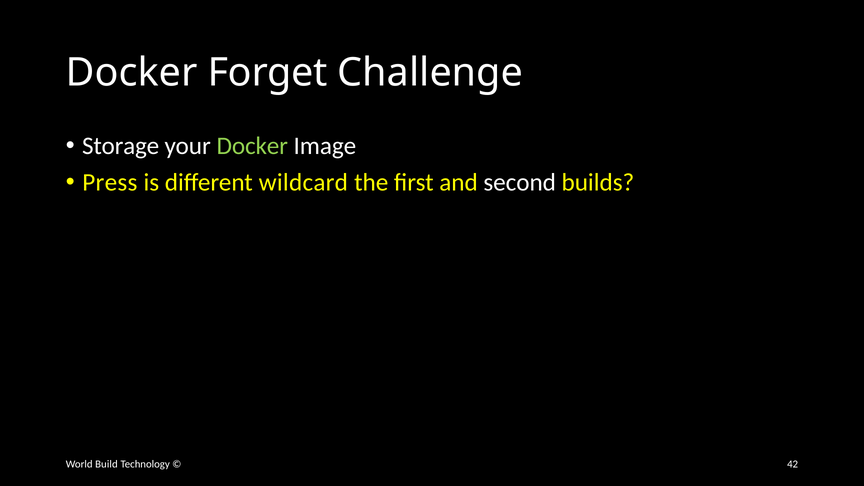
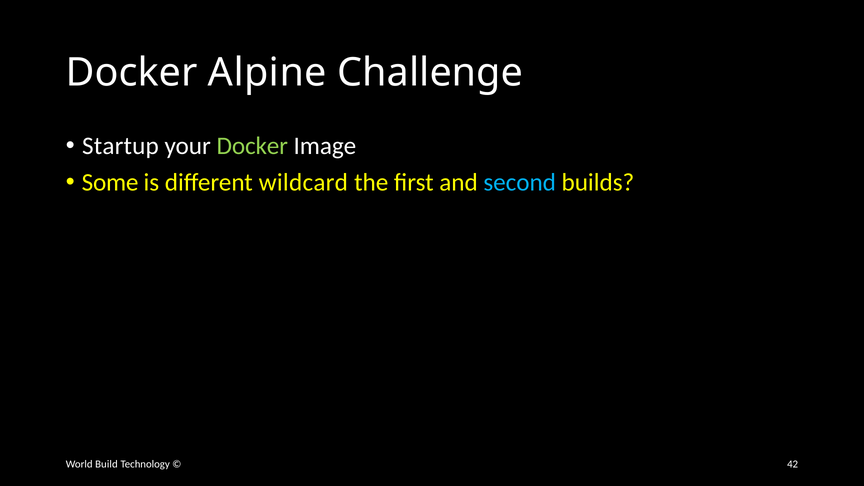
Forget: Forget -> Alpine (267, 73)
Storage: Storage -> Startup (120, 146)
Press: Press -> Some (110, 182)
second colour: white -> light blue (520, 182)
